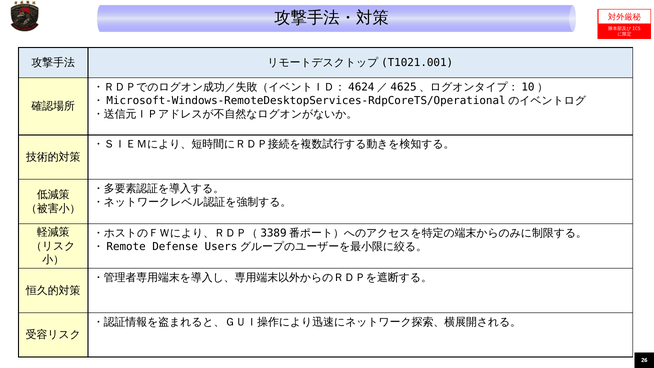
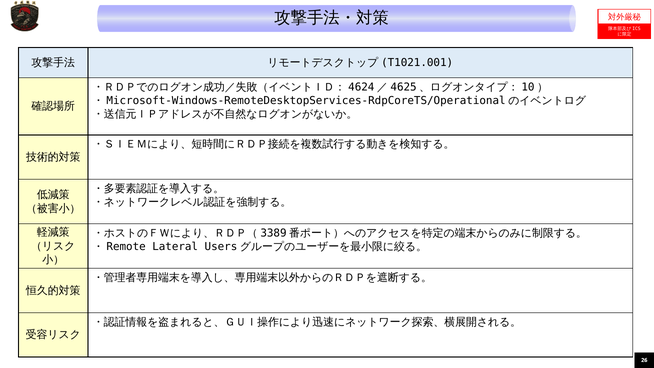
Defense: Defense -> Lateral (175, 247)
